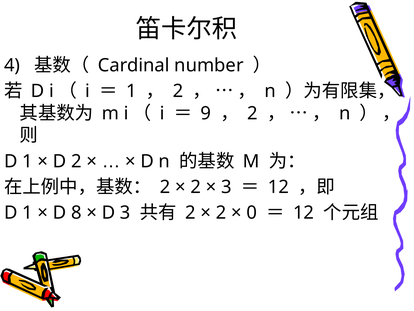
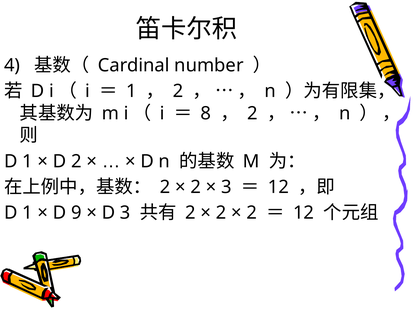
9: 9 -> 8 (206, 113)
8: 8 -> 9 (76, 213)
0: 0 -> 2 (252, 213)
